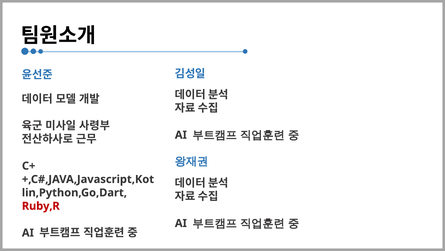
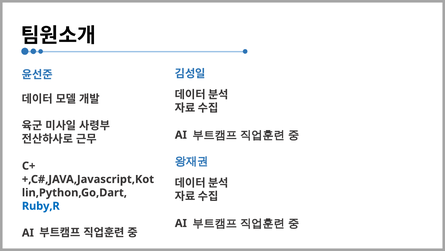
Ruby,R colour: red -> blue (41, 206)
